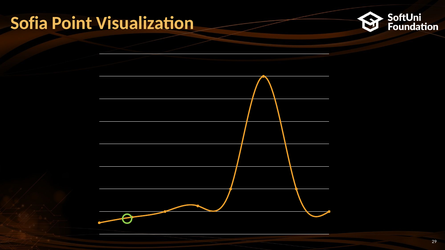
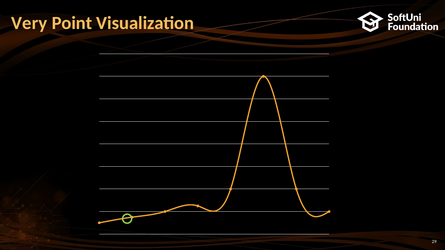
Sofia: Sofia -> Very (29, 23)
